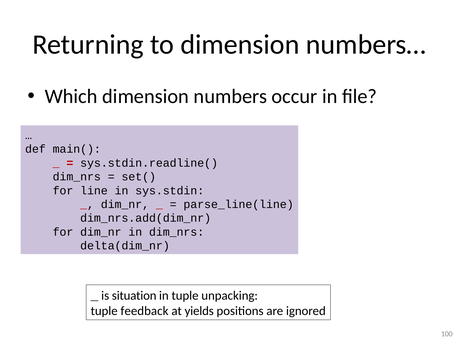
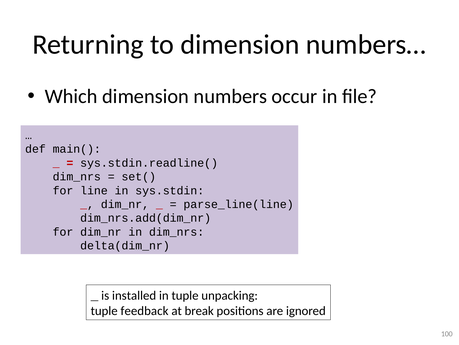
situation: situation -> installed (134, 295)
yields: yields -> break (199, 310)
